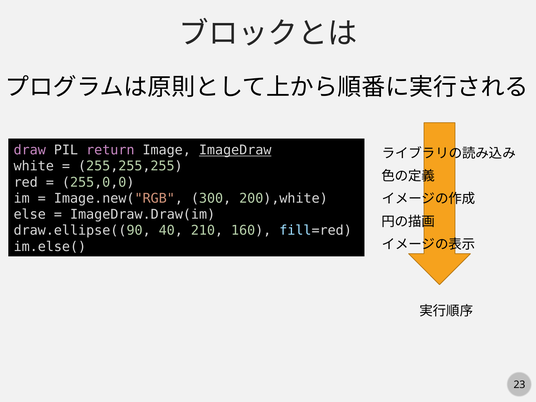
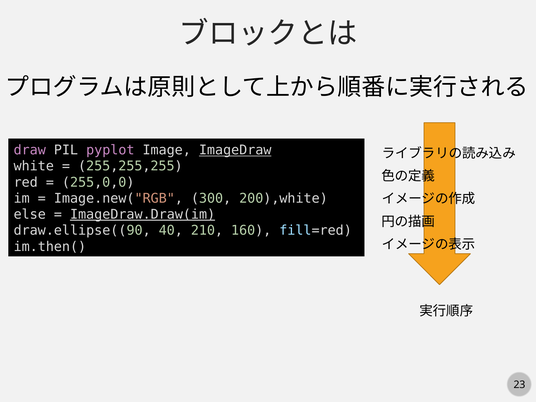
return: return -> pyplot (110, 150)
ImageDraw.Draw(im underline: none -> present (143, 214)
im.else(: im.else( -> im.then( (50, 247)
